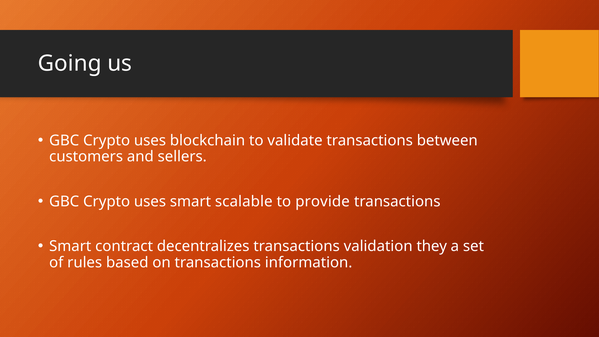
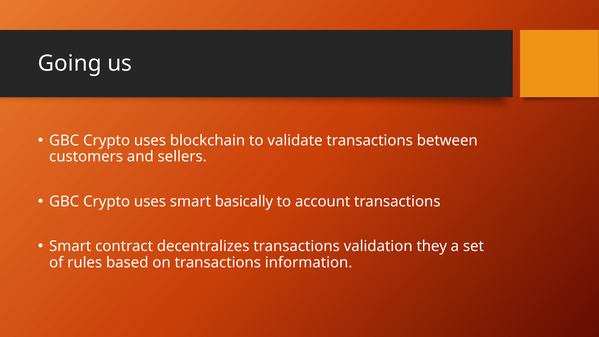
scalable: scalable -> basically (244, 201)
provide: provide -> account (323, 201)
